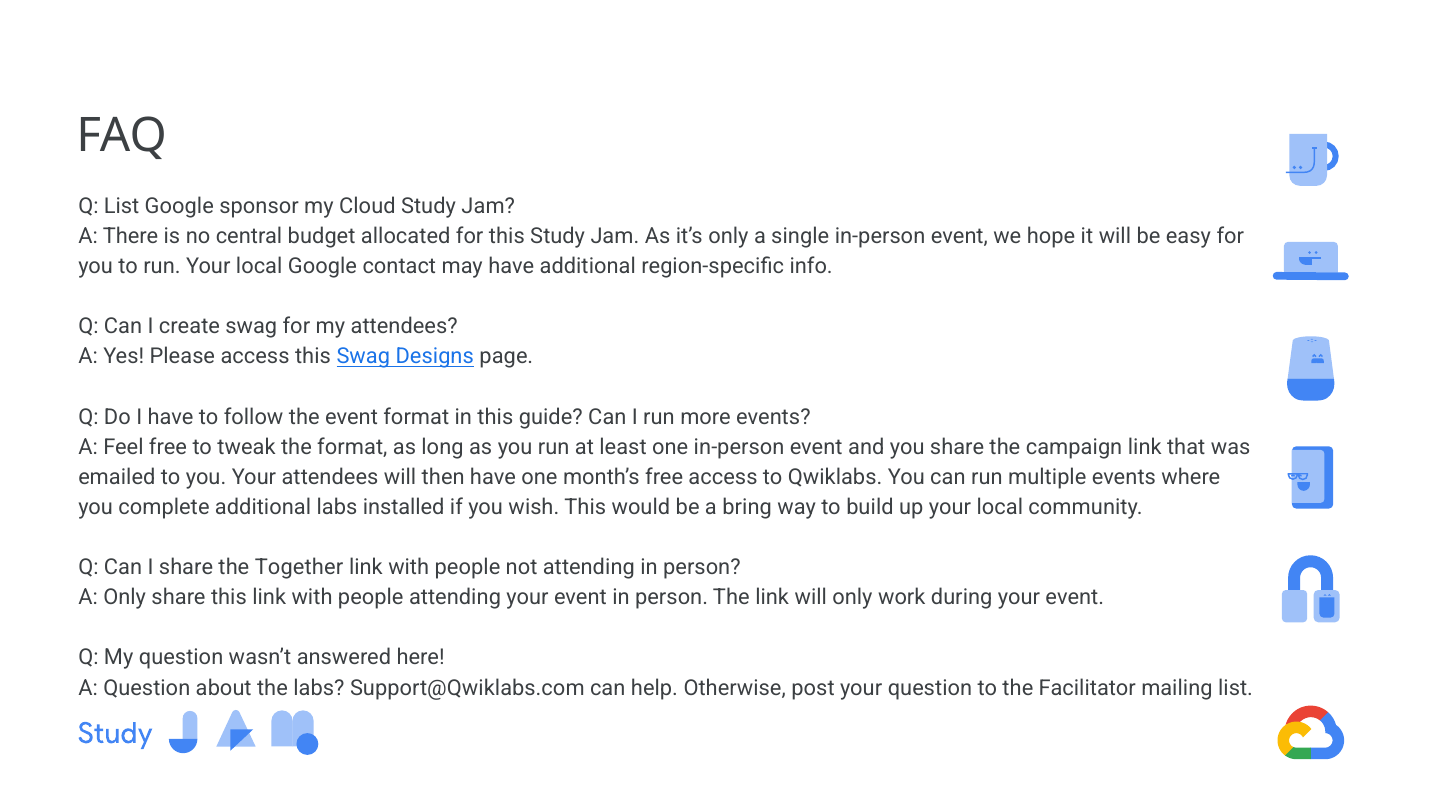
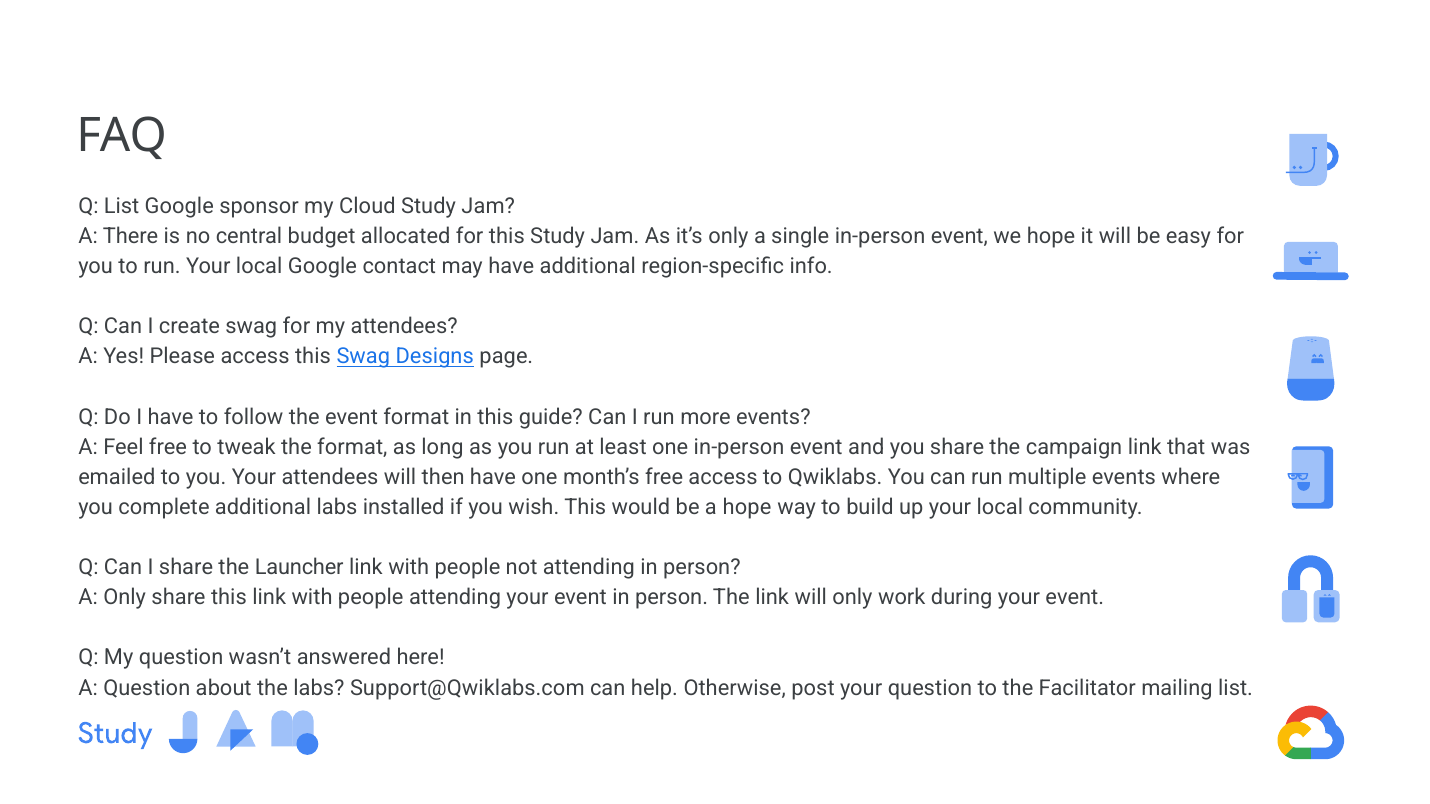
a bring: bring -> hope (747, 507)
Together: Together -> Launcher (299, 568)
